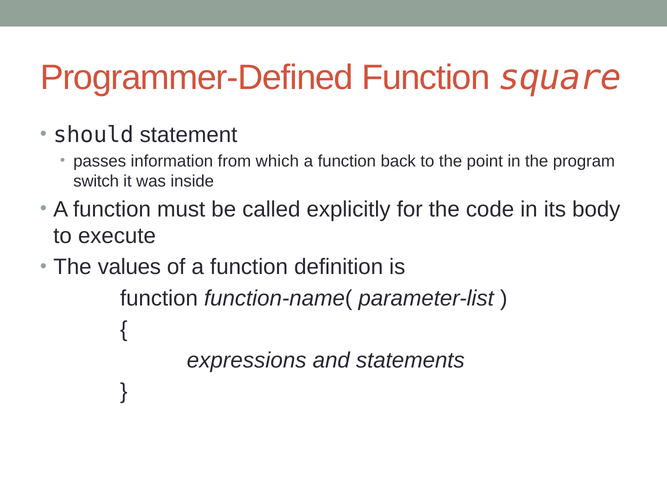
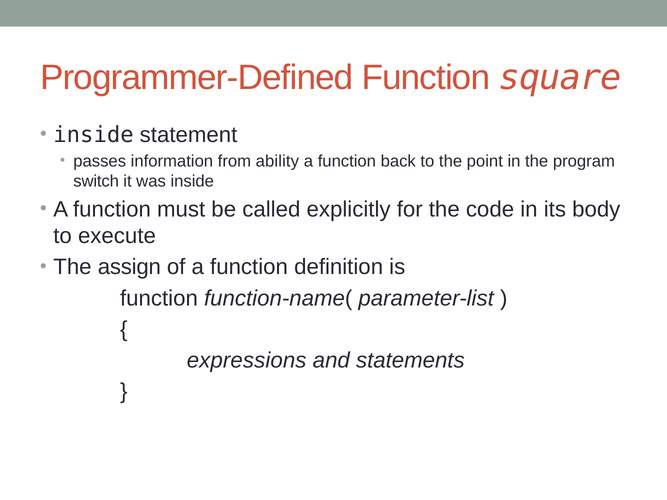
should: should -> inside (94, 135)
which: which -> ability (277, 161)
values: values -> assign (129, 267)
